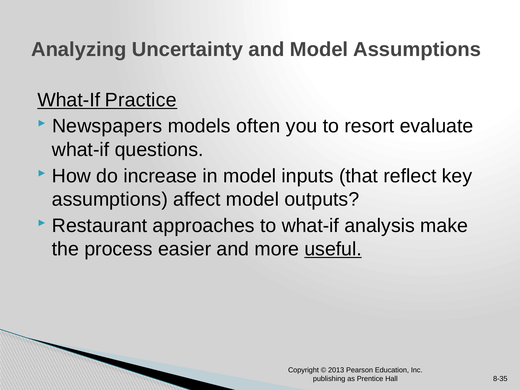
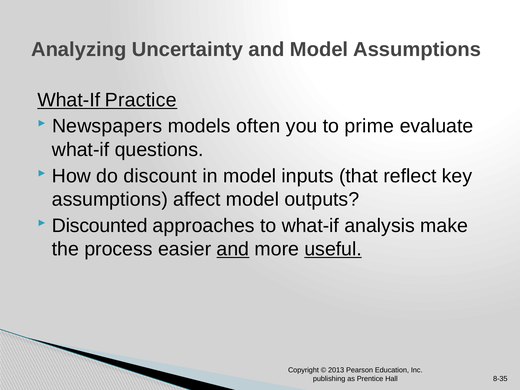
resort: resort -> prime (369, 126)
increase: increase -> discount (160, 176)
Restaurant: Restaurant -> Discounted (100, 226)
and underline: none -> present (233, 249)
